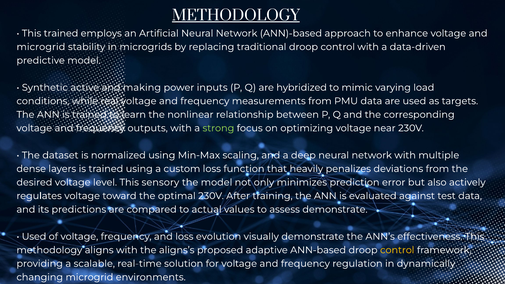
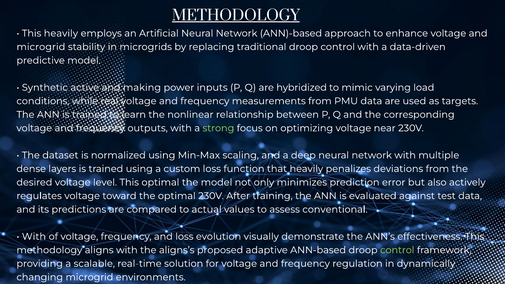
This trained: trained -> heavily (61, 33)
This sensory: sensory -> optimal (160, 182)
assess demonstrate: demonstrate -> conventional (335, 209)
Used: Used -> With (34, 237)
control colour: yellow -> light green (397, 250)
